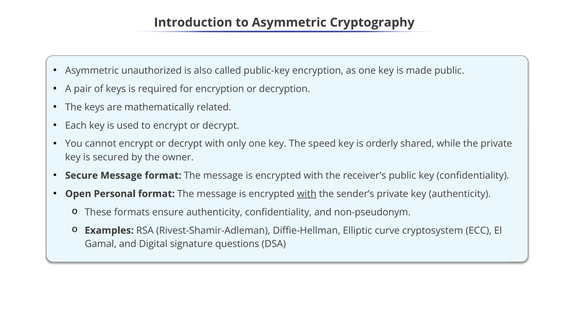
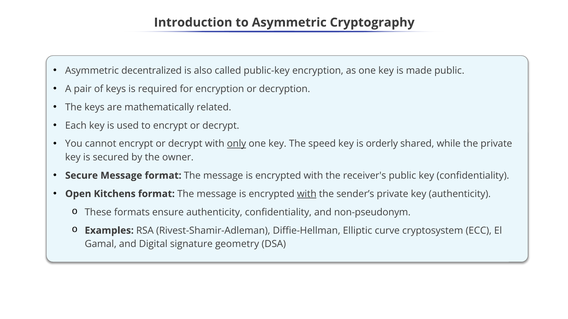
unauthorized: unauthorized -> decentralized (152, 71)
only underline: none -> present (237, 144)
Personal: Personal -> Kitchens (115, 194)
questions: questions -> geometry (237, 244)
